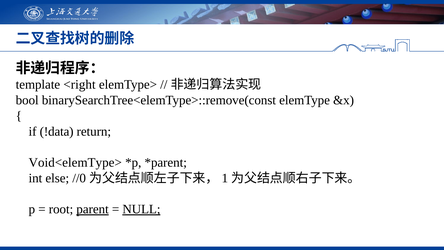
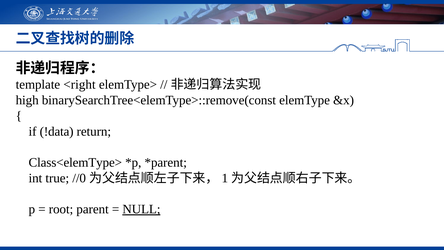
bool: bool -> high (27, 100)
Void<elemType>: Void<elemType> -> Class<elemType> (75, 162)
else: else -> true (57, 178)
parent underline: present -> none (93, 209)
